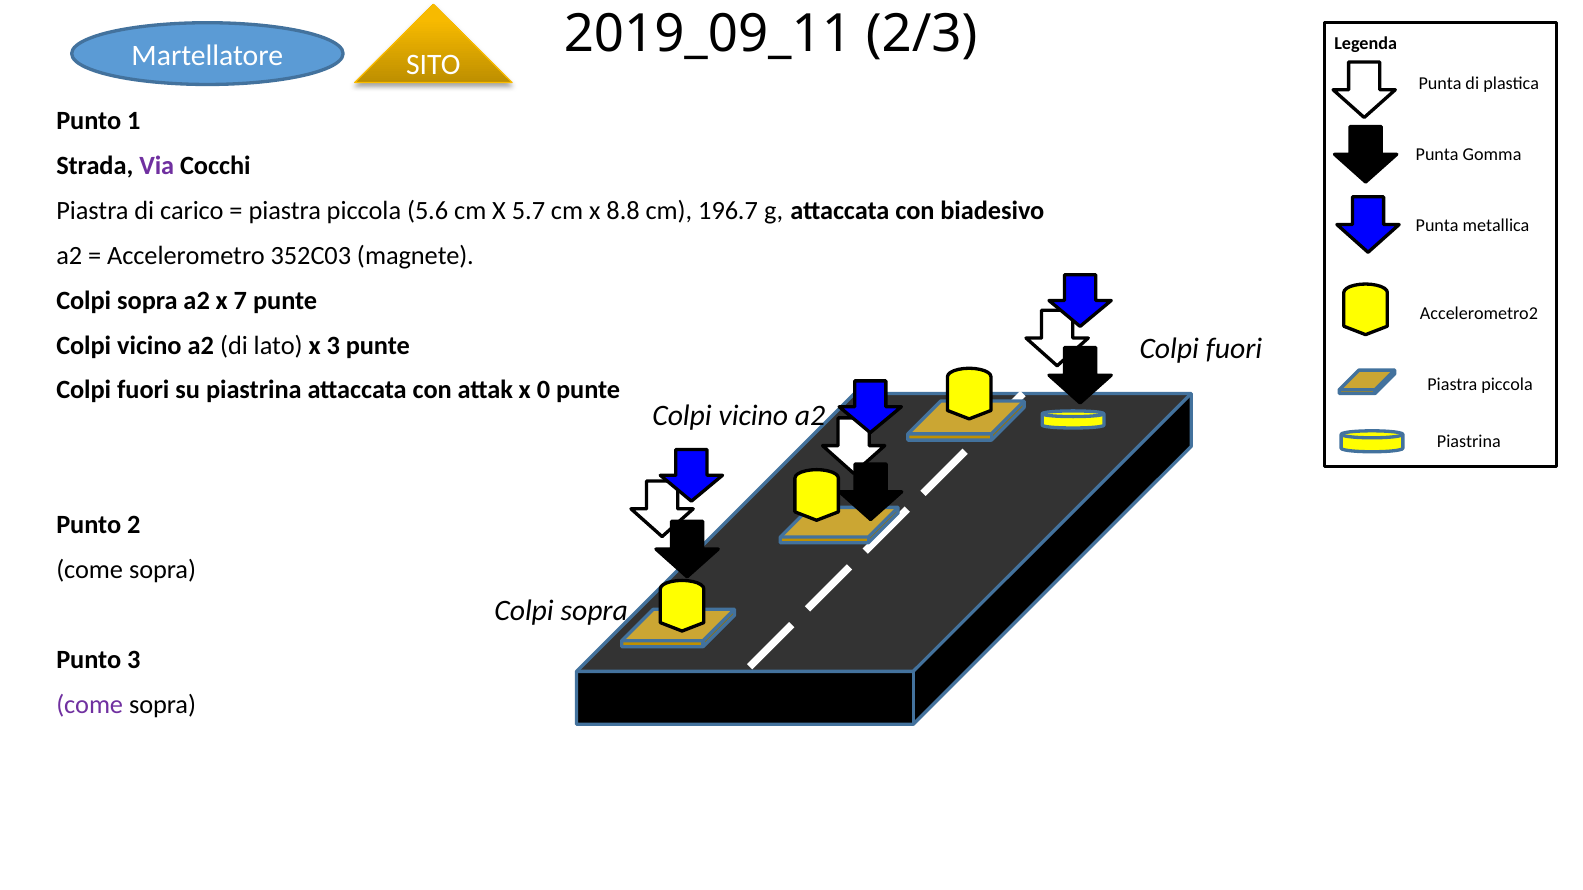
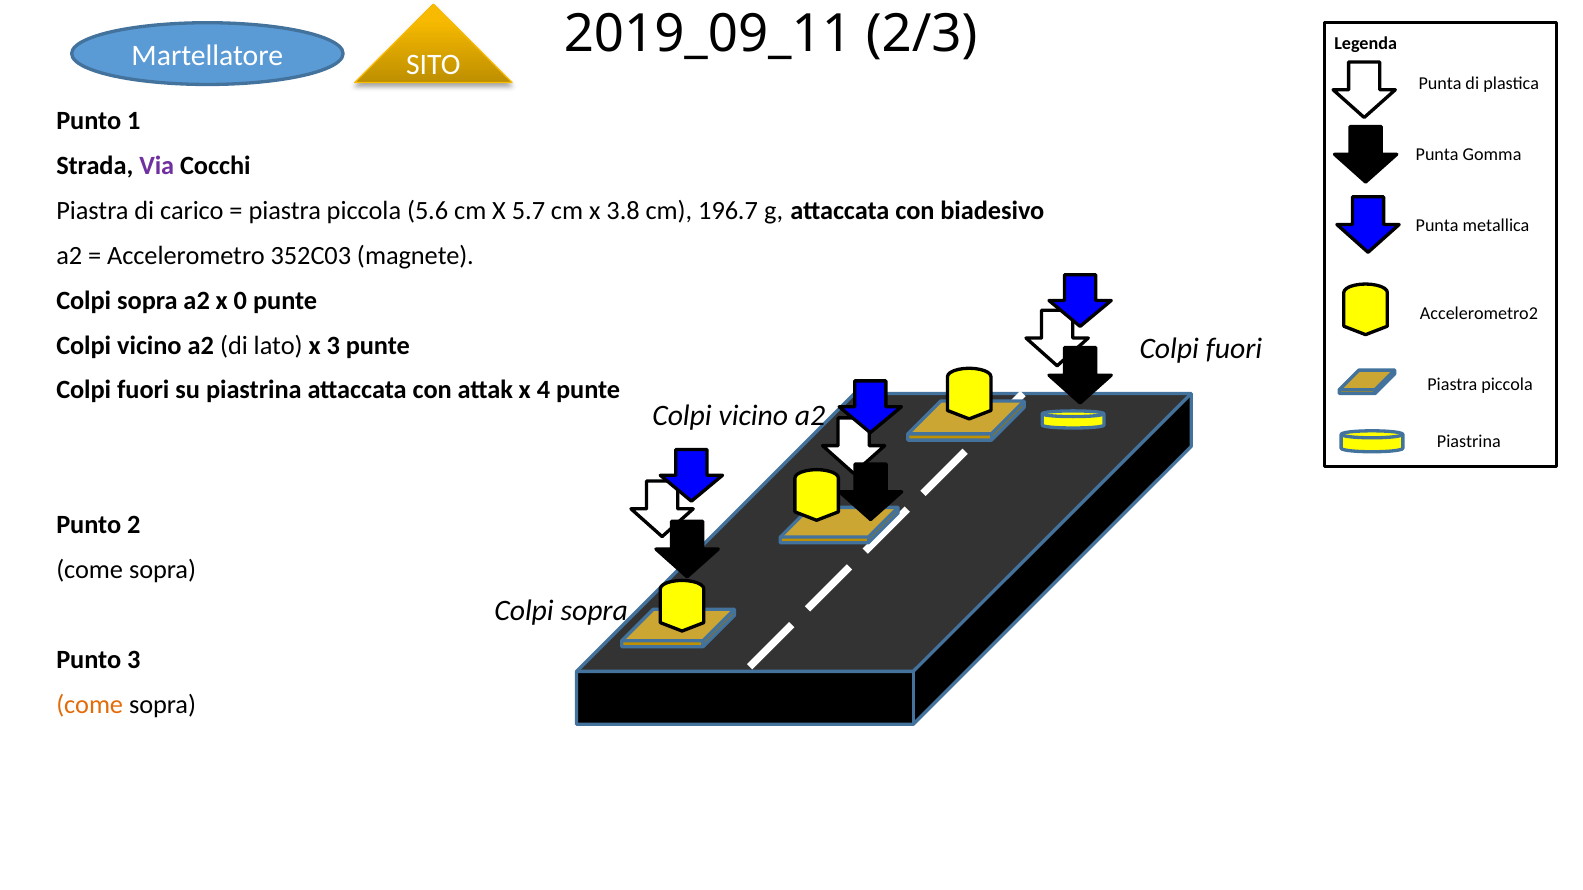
8.8: 8.8 -> 3.8 (623, 211)
7: 7 -> 0 (240, 301)
0: 0 -> 4 (544, 390)
come colour: purple -> orange (90, 705)
